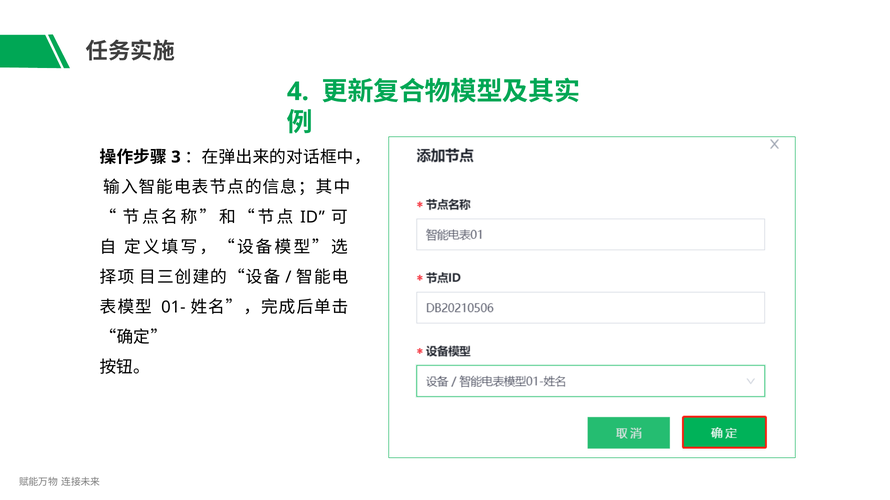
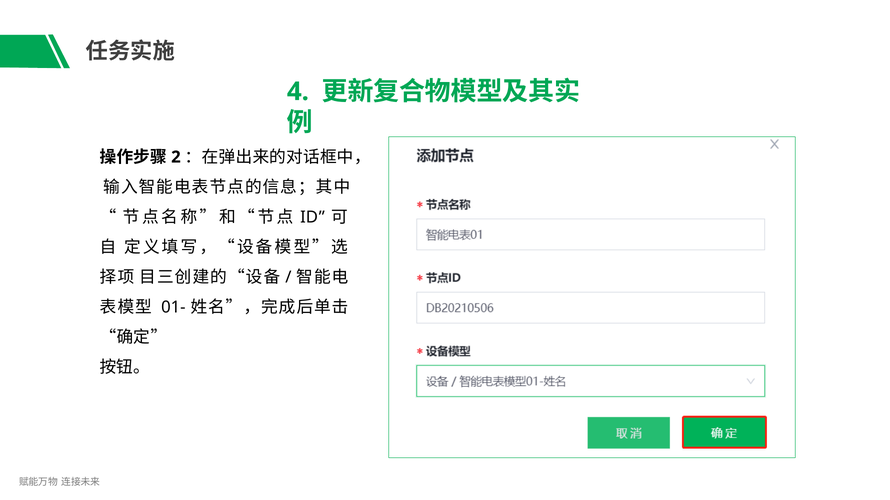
3: 3 -> 2 (176, 157)
